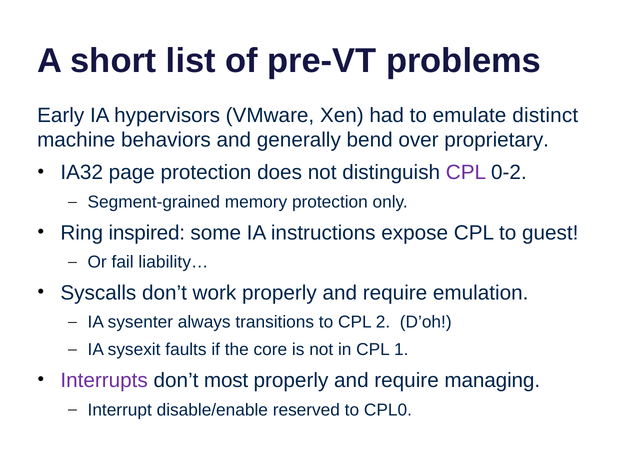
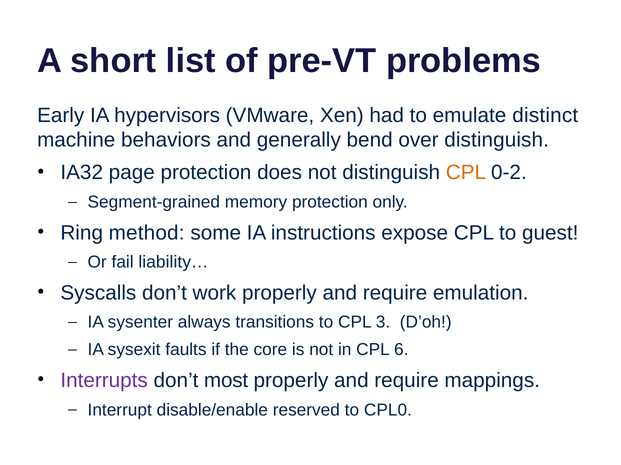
over proprietary: proprietary -> distinguish (497, 140)
CPL colour: purple -> orange (466, 173)
inspired: inspired -> method (147, 233)
2: 2 -> 3 (383, 323)
1: 1 -> 6 (401, 350)
managing: managing -> mappings (492, 381)
